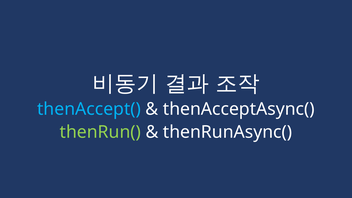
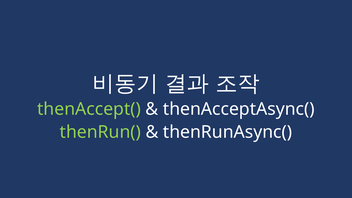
thenAccept( colour: light blue -> light green (89, 109)
